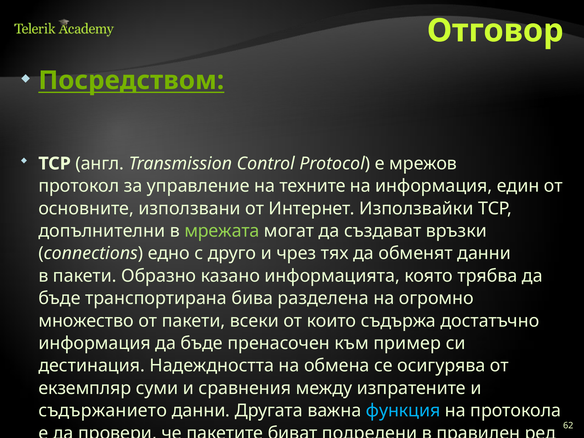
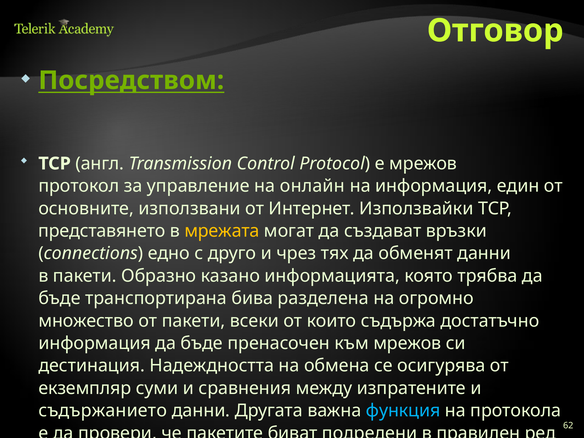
техните: техните -> онлайн (312, 186)
допълнителни: допълнителни -> представянето (102, 231)
мрежата colour: light green -> yellow (222, 231)
към пример: пример -> мрежов (407, 343)
